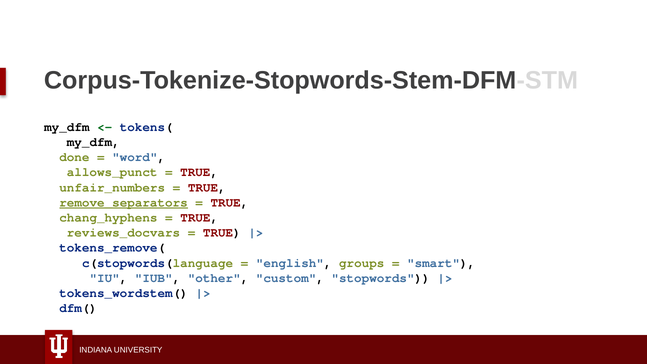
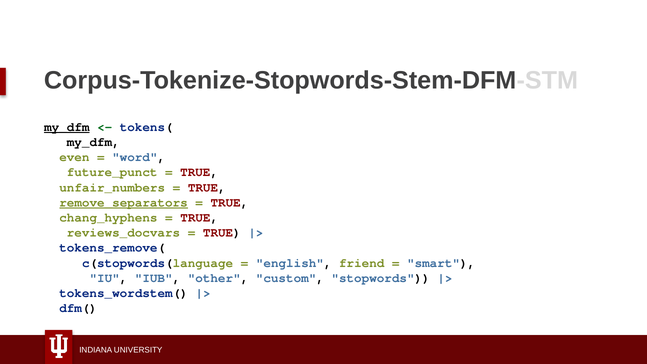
my_dfm underline: none -> present (67, 127)
done: done -> even (74, 157)
allows_punct: allows_punct -> future_punct (112, 172)
groups: groups -> friend (362, 263)
